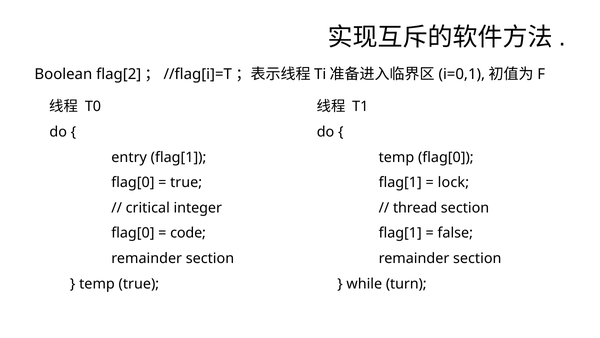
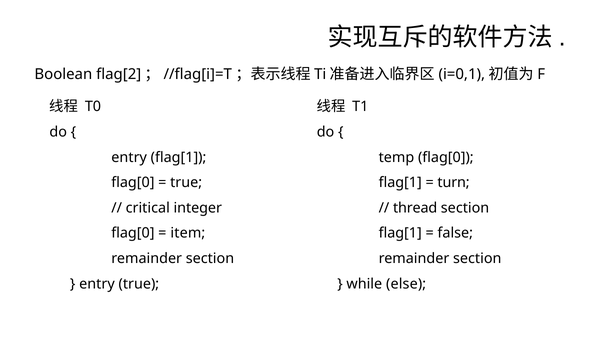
lock: lock -> turn (454, 182)
code: code -> item (188, 233)
temp: temp -> entry (97, 283)
turn: turn -> else (406, 283)
